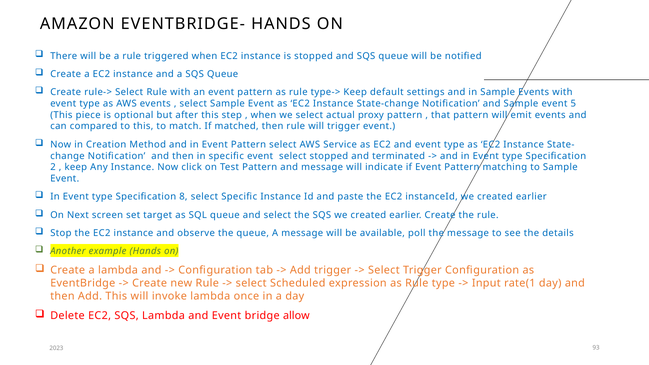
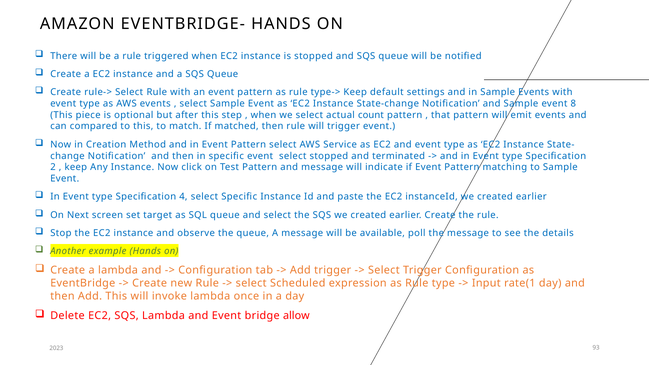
5: 5 -> 8 (573, 104)
proxy: proxy -> count (371, 115)
8: 8 -> 4 (183, 197)
